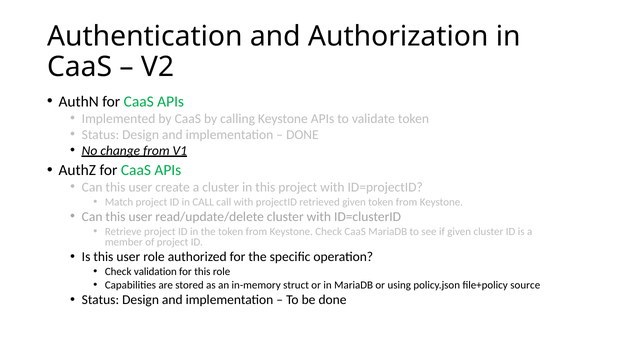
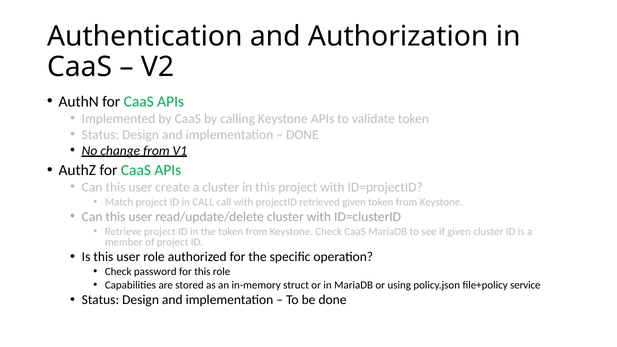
validation: validation -> password (155, 272)
source: source -> service (525, 285)
